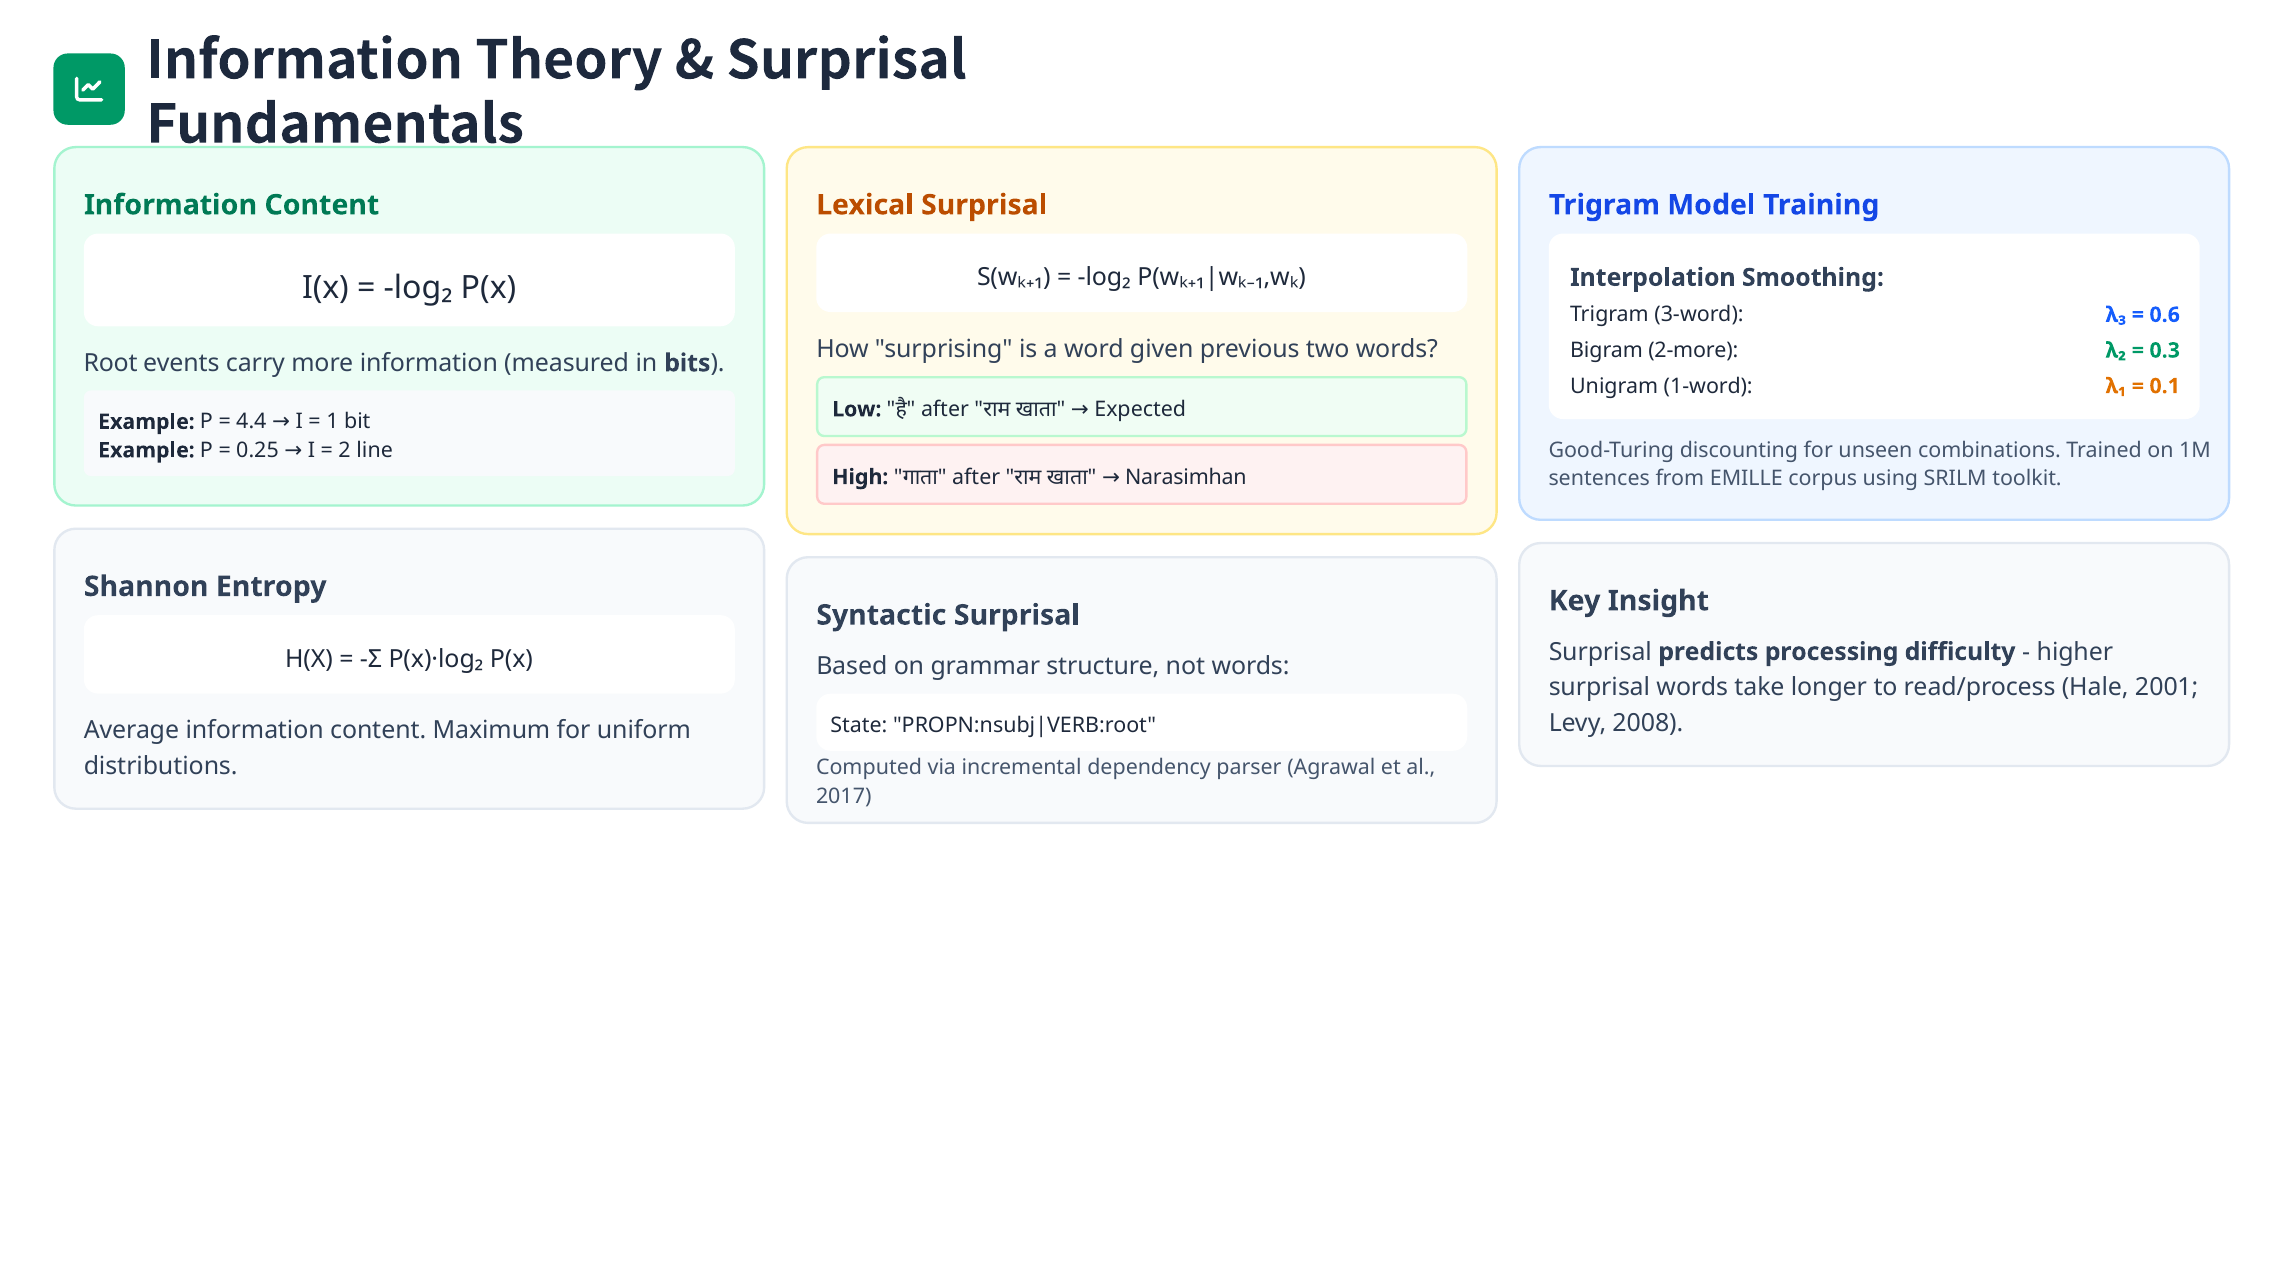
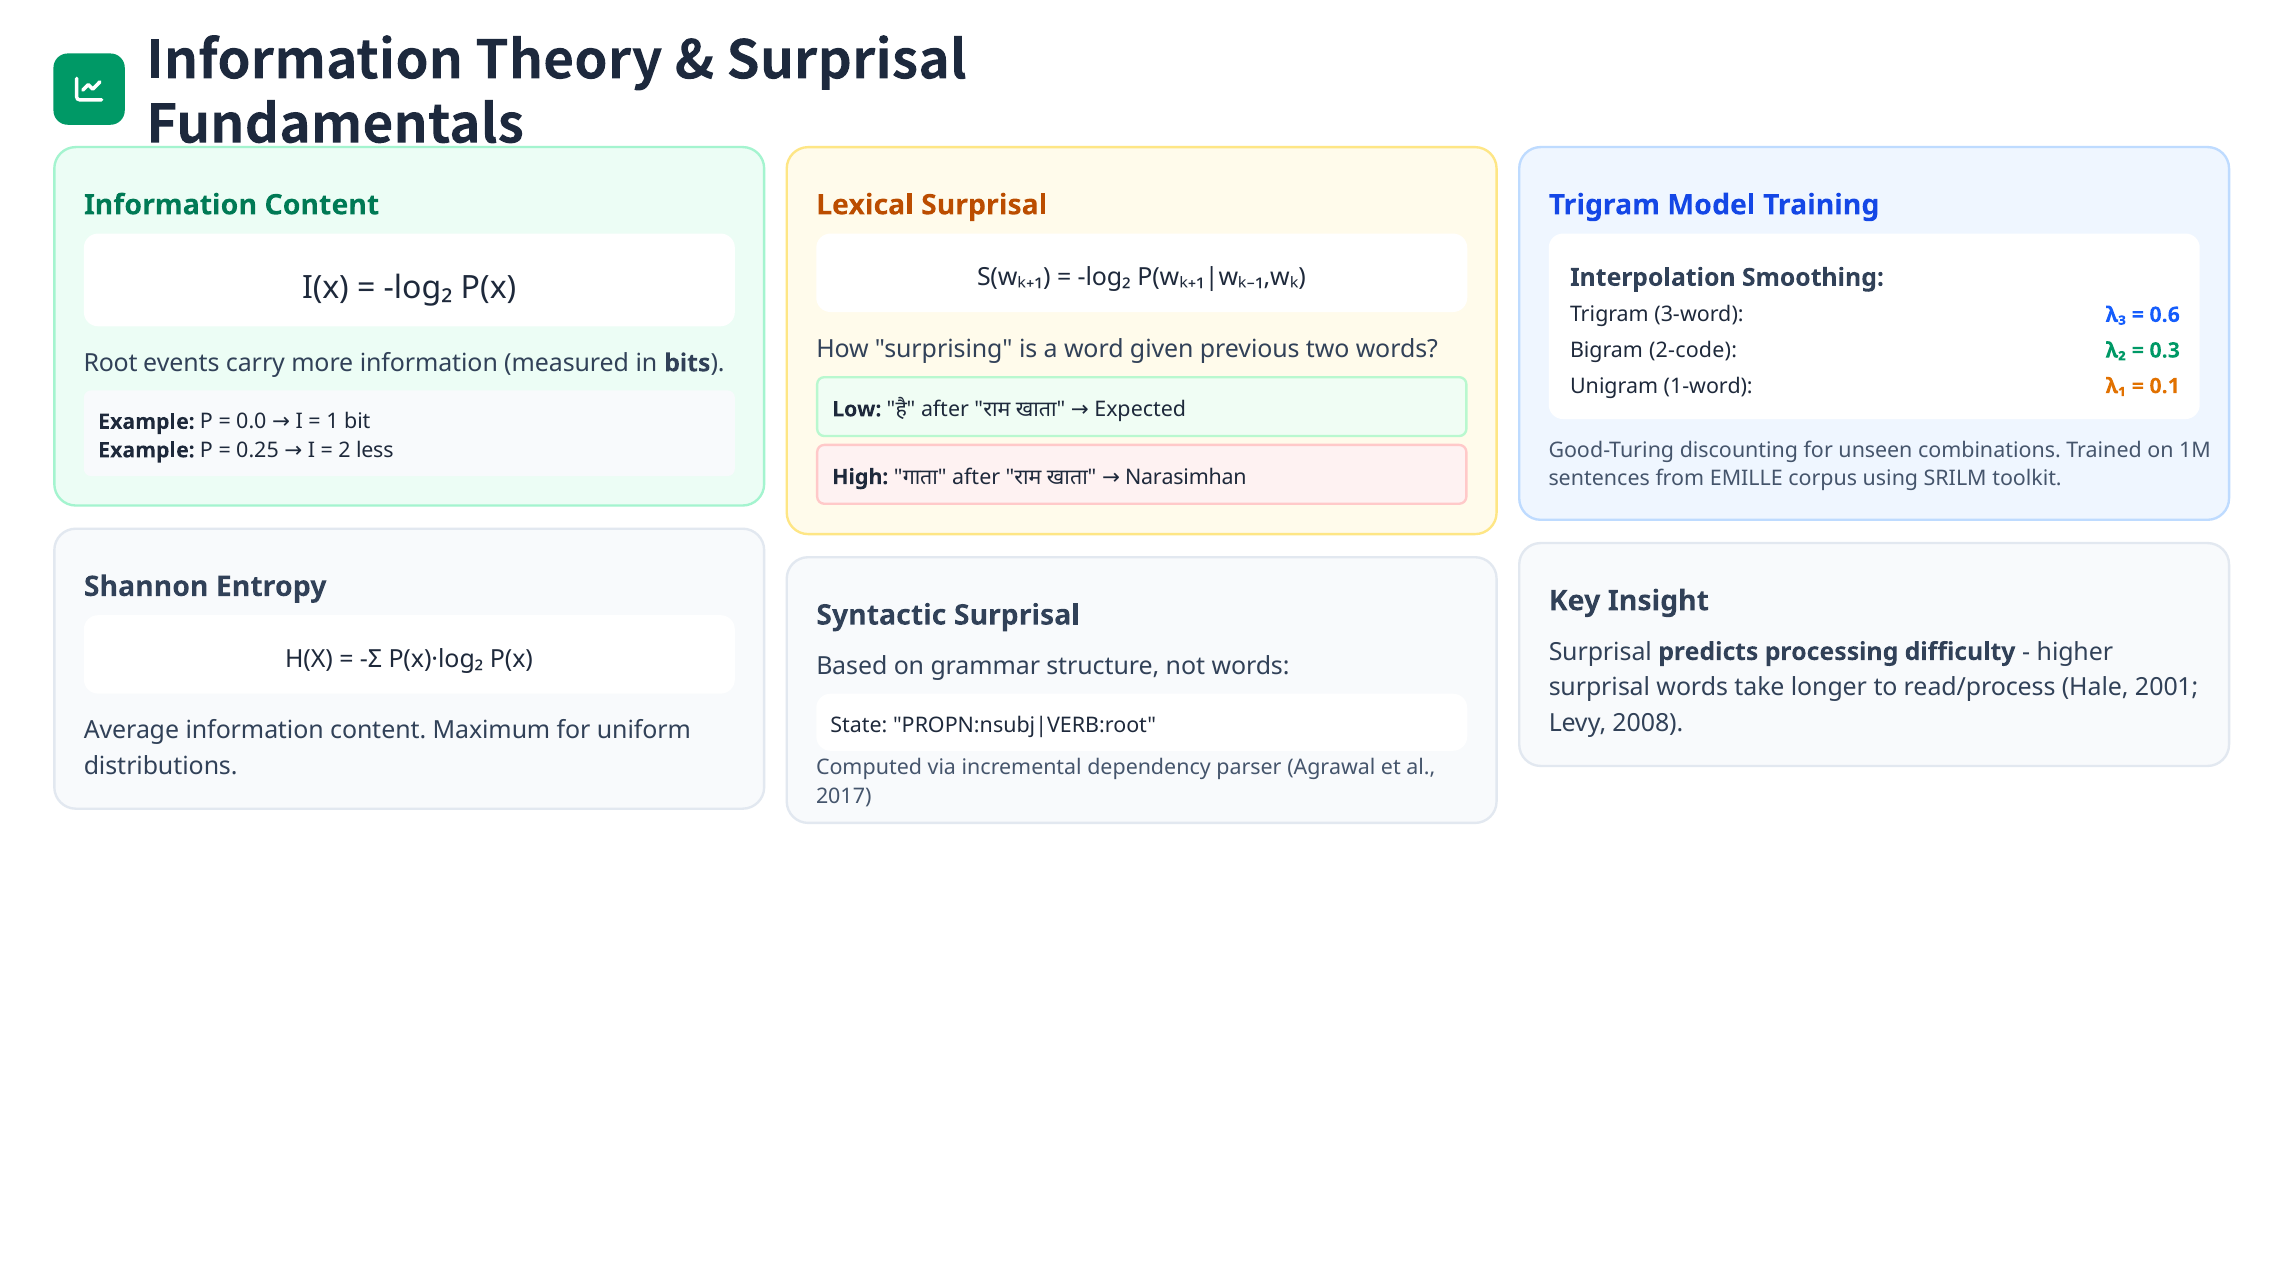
2-more: 2-more -> 2-code (1693, 351)
4.4: 4.4 -> 0.0 (251, 422)
line: line -> less (375, 450)
